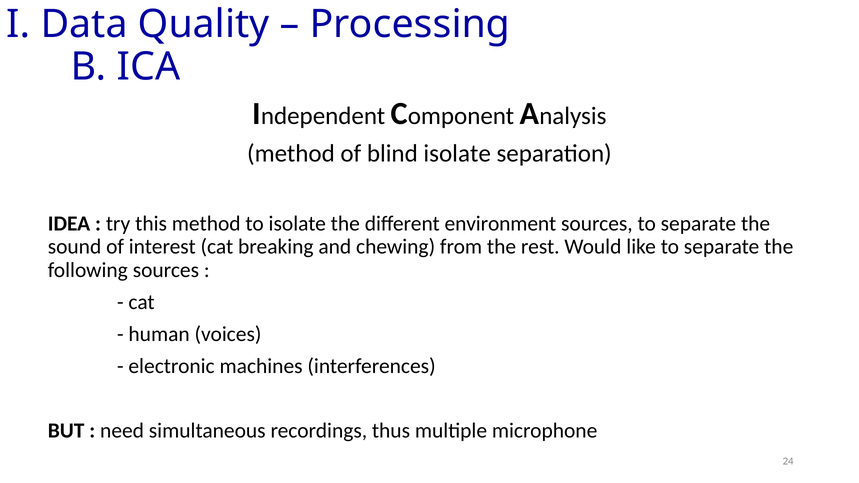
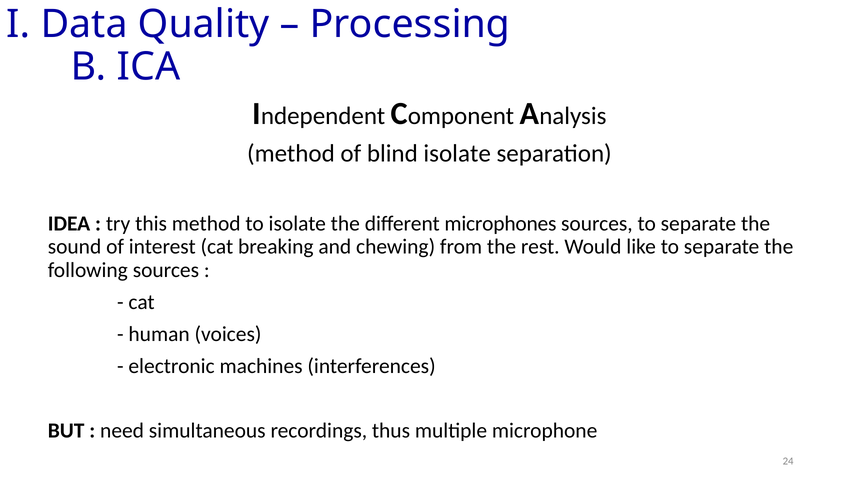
environment: environment -> microphones (500, 224)
